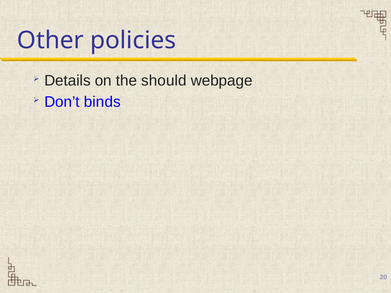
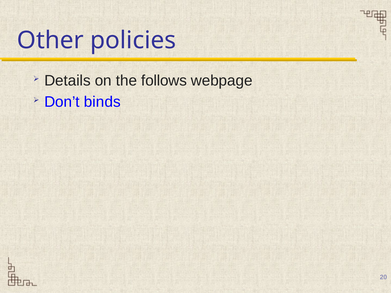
should: should -> follows (164, 81)
